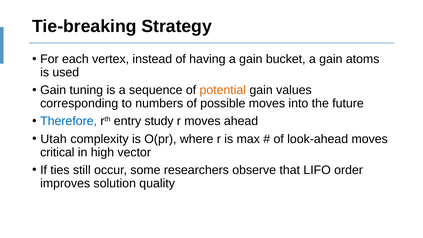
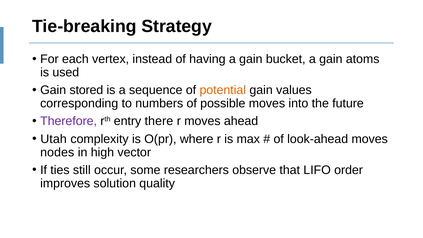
tuning: tuning -> stored (86, 90)
Therefore colour: blue -> purple (69, 121)
study: study -> there (159, 121)
critical: critical -> nodes (57, 152)
